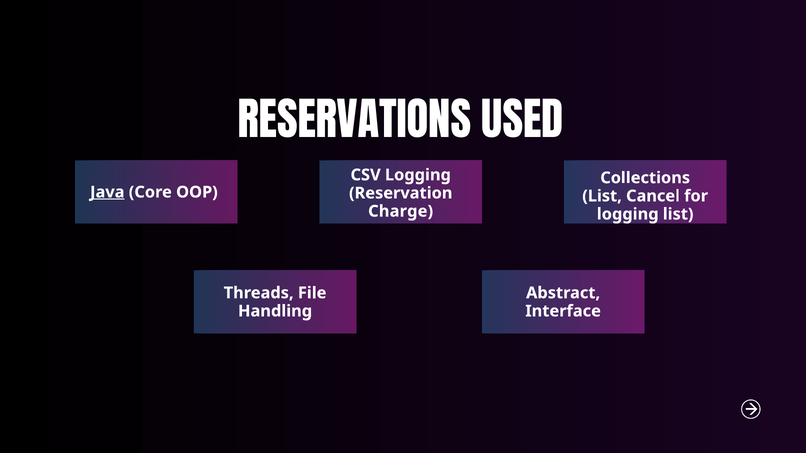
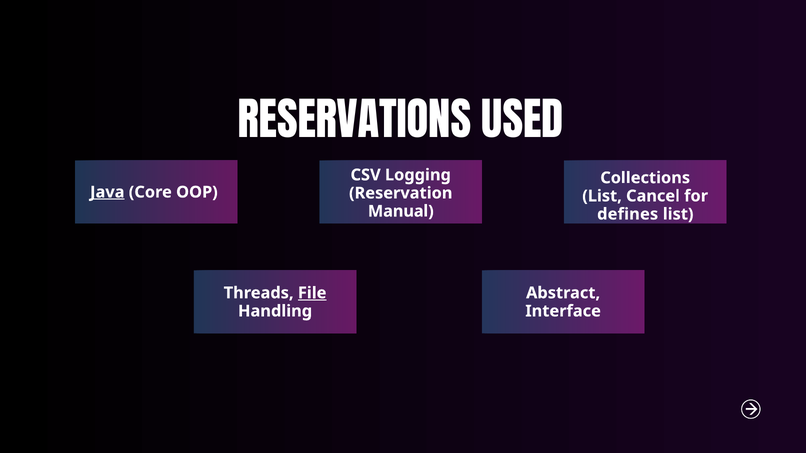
Charge: Charge -> Manual (401, 211)
logging: logging -> defines (628, 214)
File underline: none -> present (312, 293)
